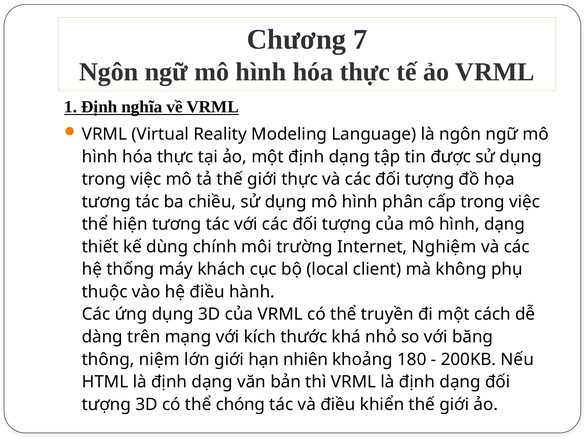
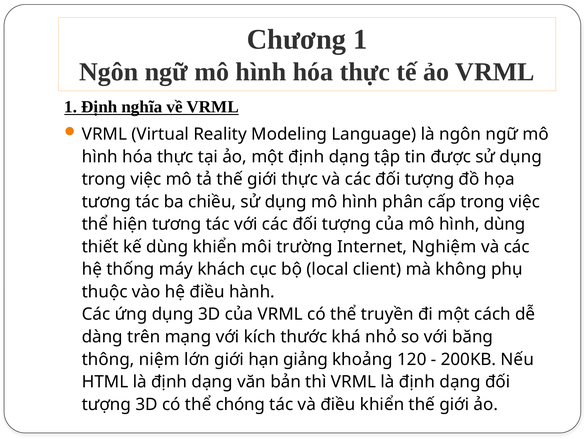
Chương 7: 7 -> 1 (360, 39)
hình dạng: dạng -> dùng (504, 224)
dùng chính: chính -> khiển (215, 247)
nhiên: nhiên -> giảng (306, 359)
180: 180 -> 120 (412, 359)
